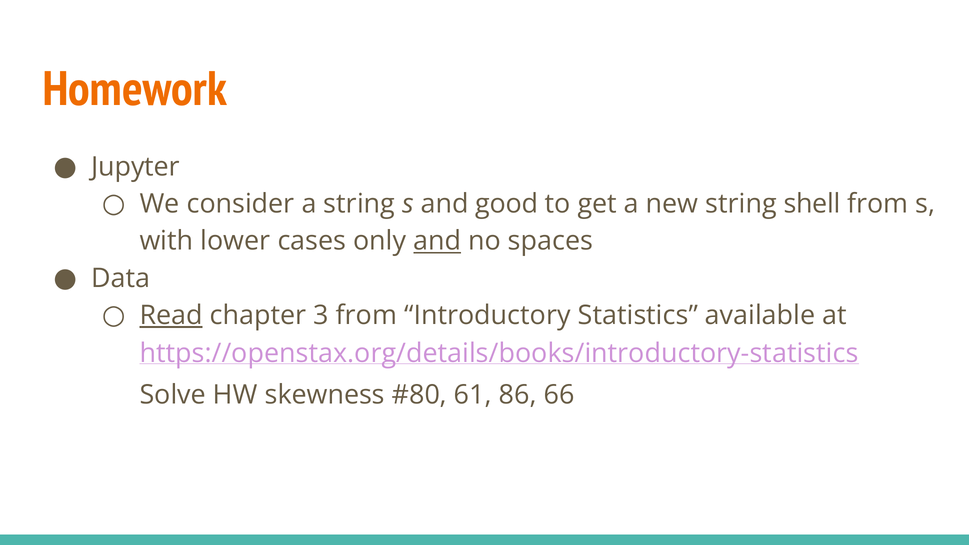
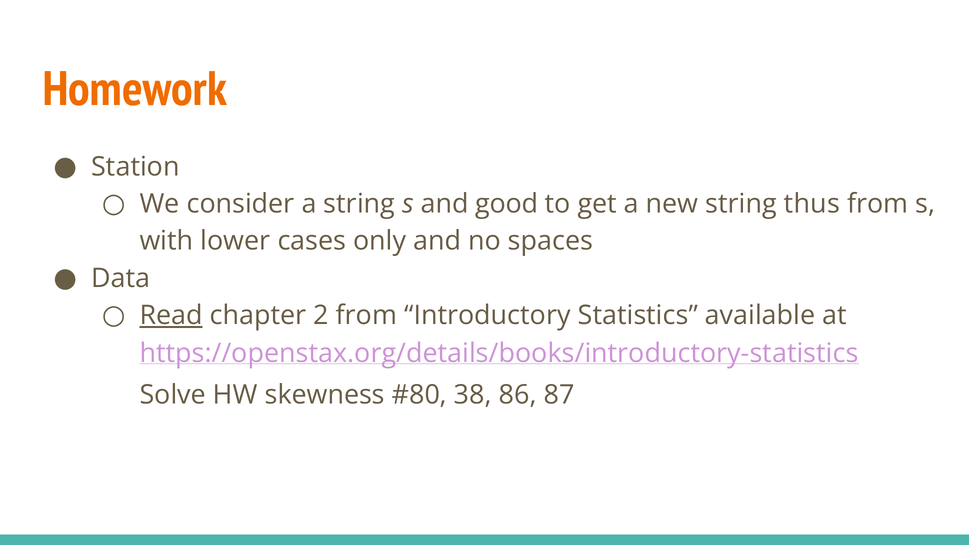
Jupyter: Jupyter -> Station (135, 167)
shell: shell -> thus (812, 204)
and underline: present -> none (437, 241)
3: 3 -> 2 (321, 315)
61: 61 -> 38 (473, 395)
66: 66 -> 87 (559, 395)
